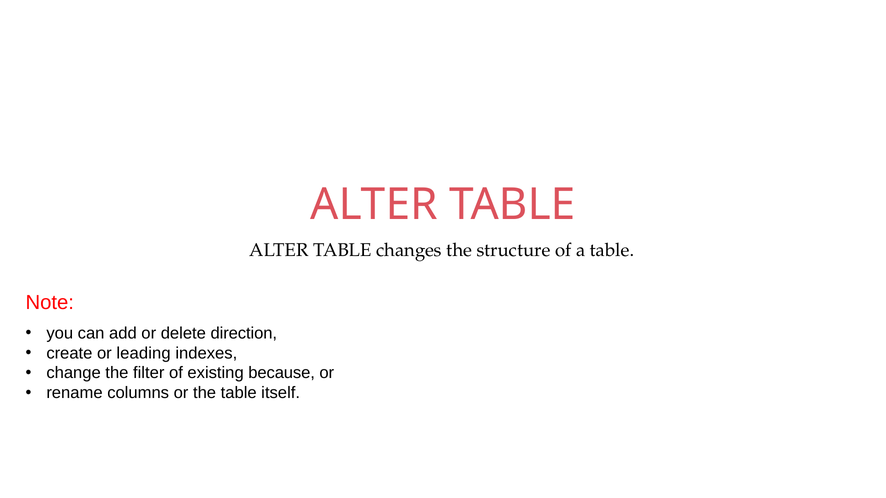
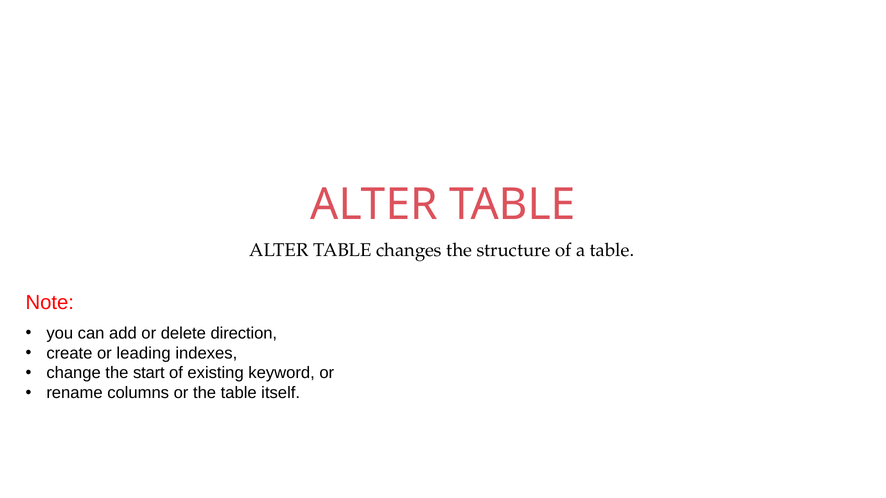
filter: filter -> start (149, 373)
because: because -> keyword (282, 373)
